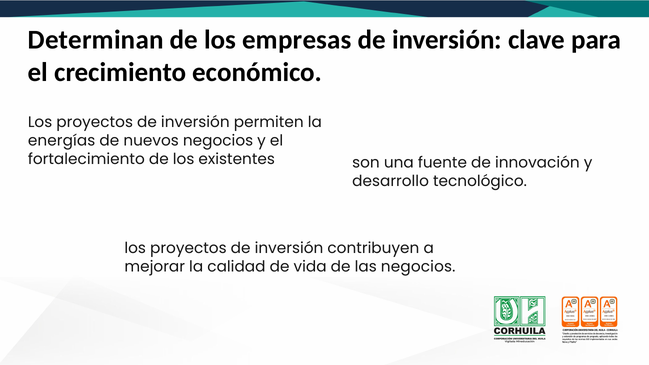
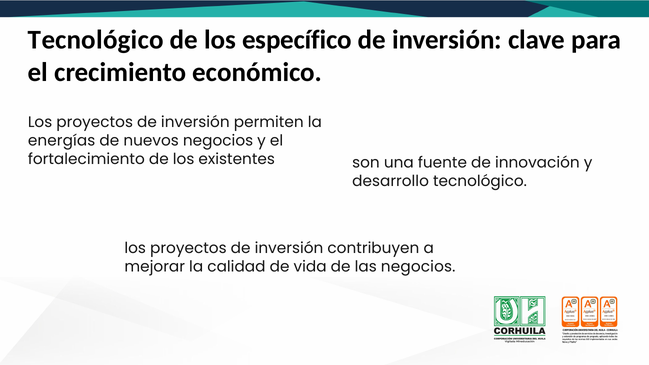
Determinan: Determinan -> Tecnológico (96, 40)
empresas: empresas -> específico (297, 40)
